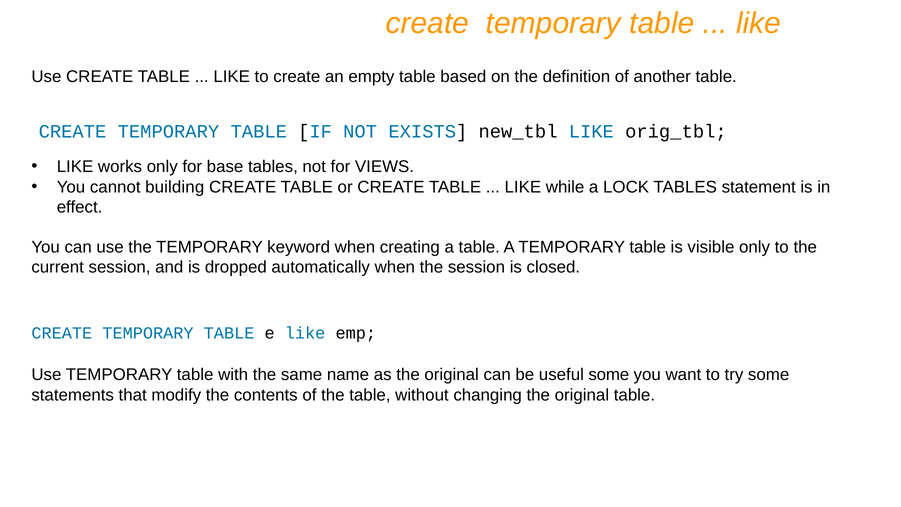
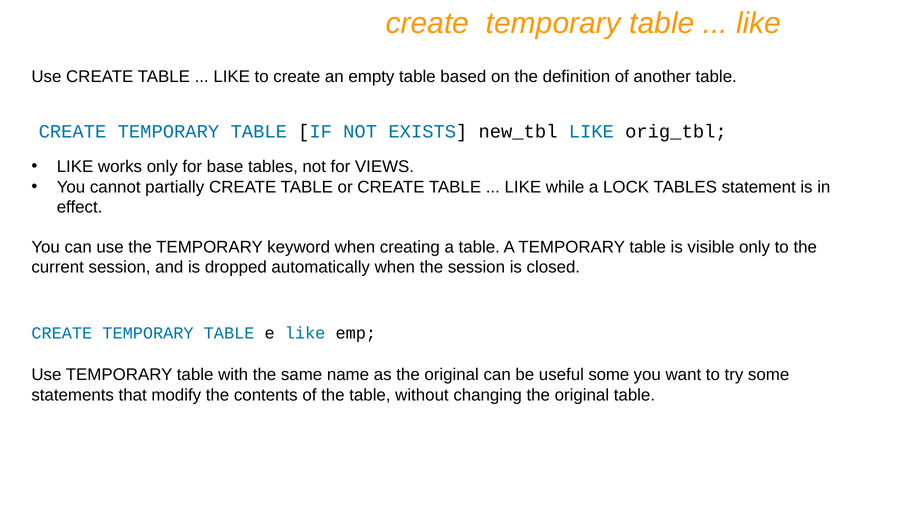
building: building -> partially (175, 187)
